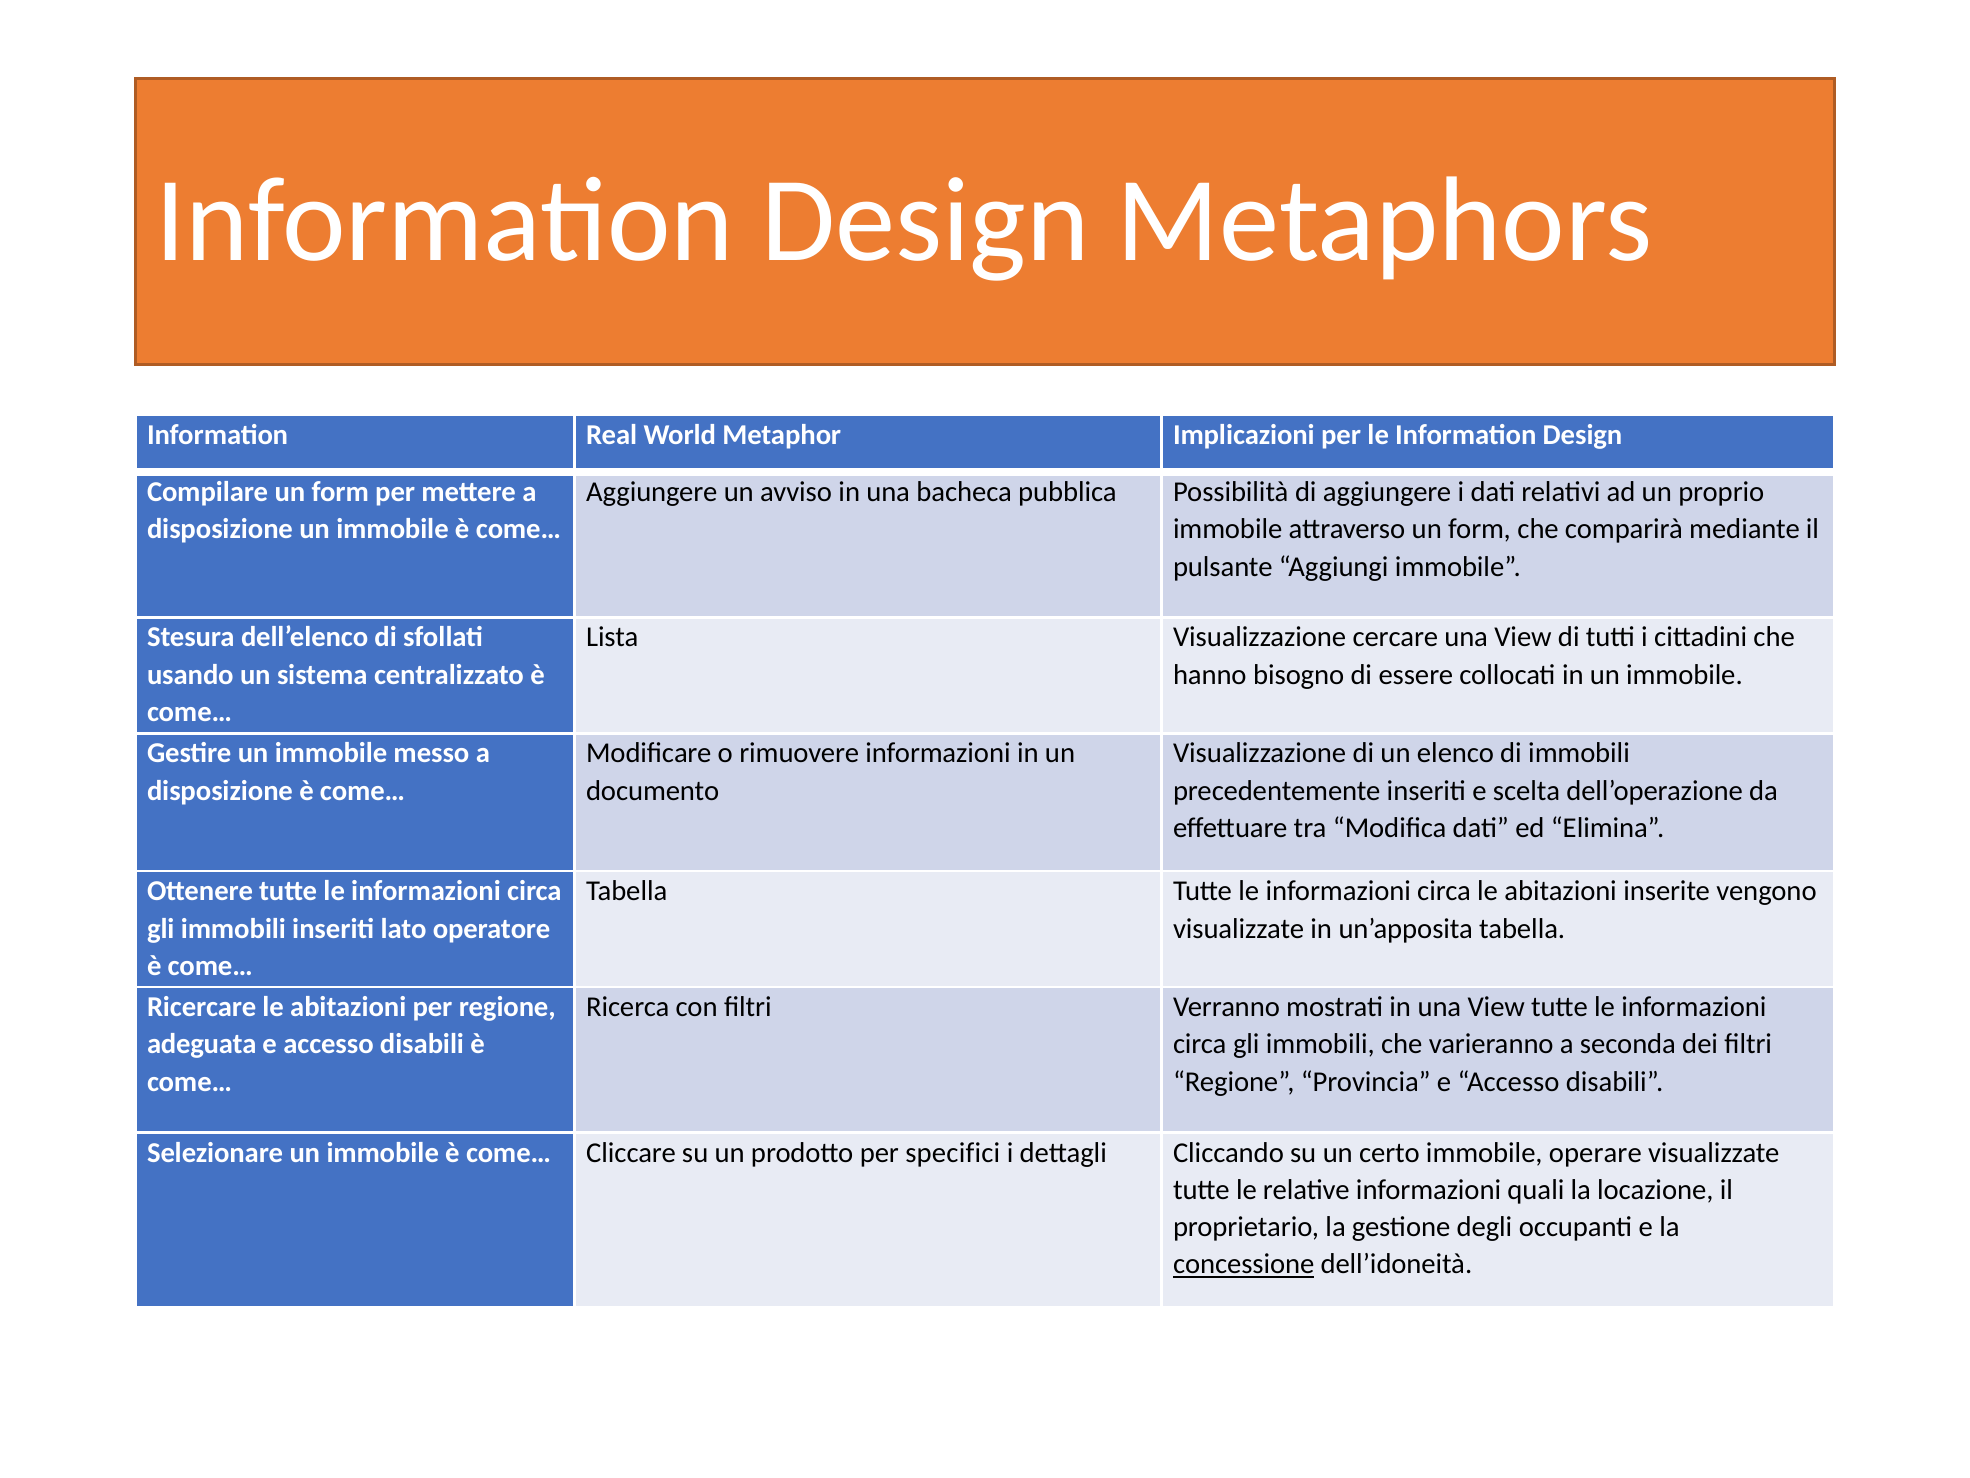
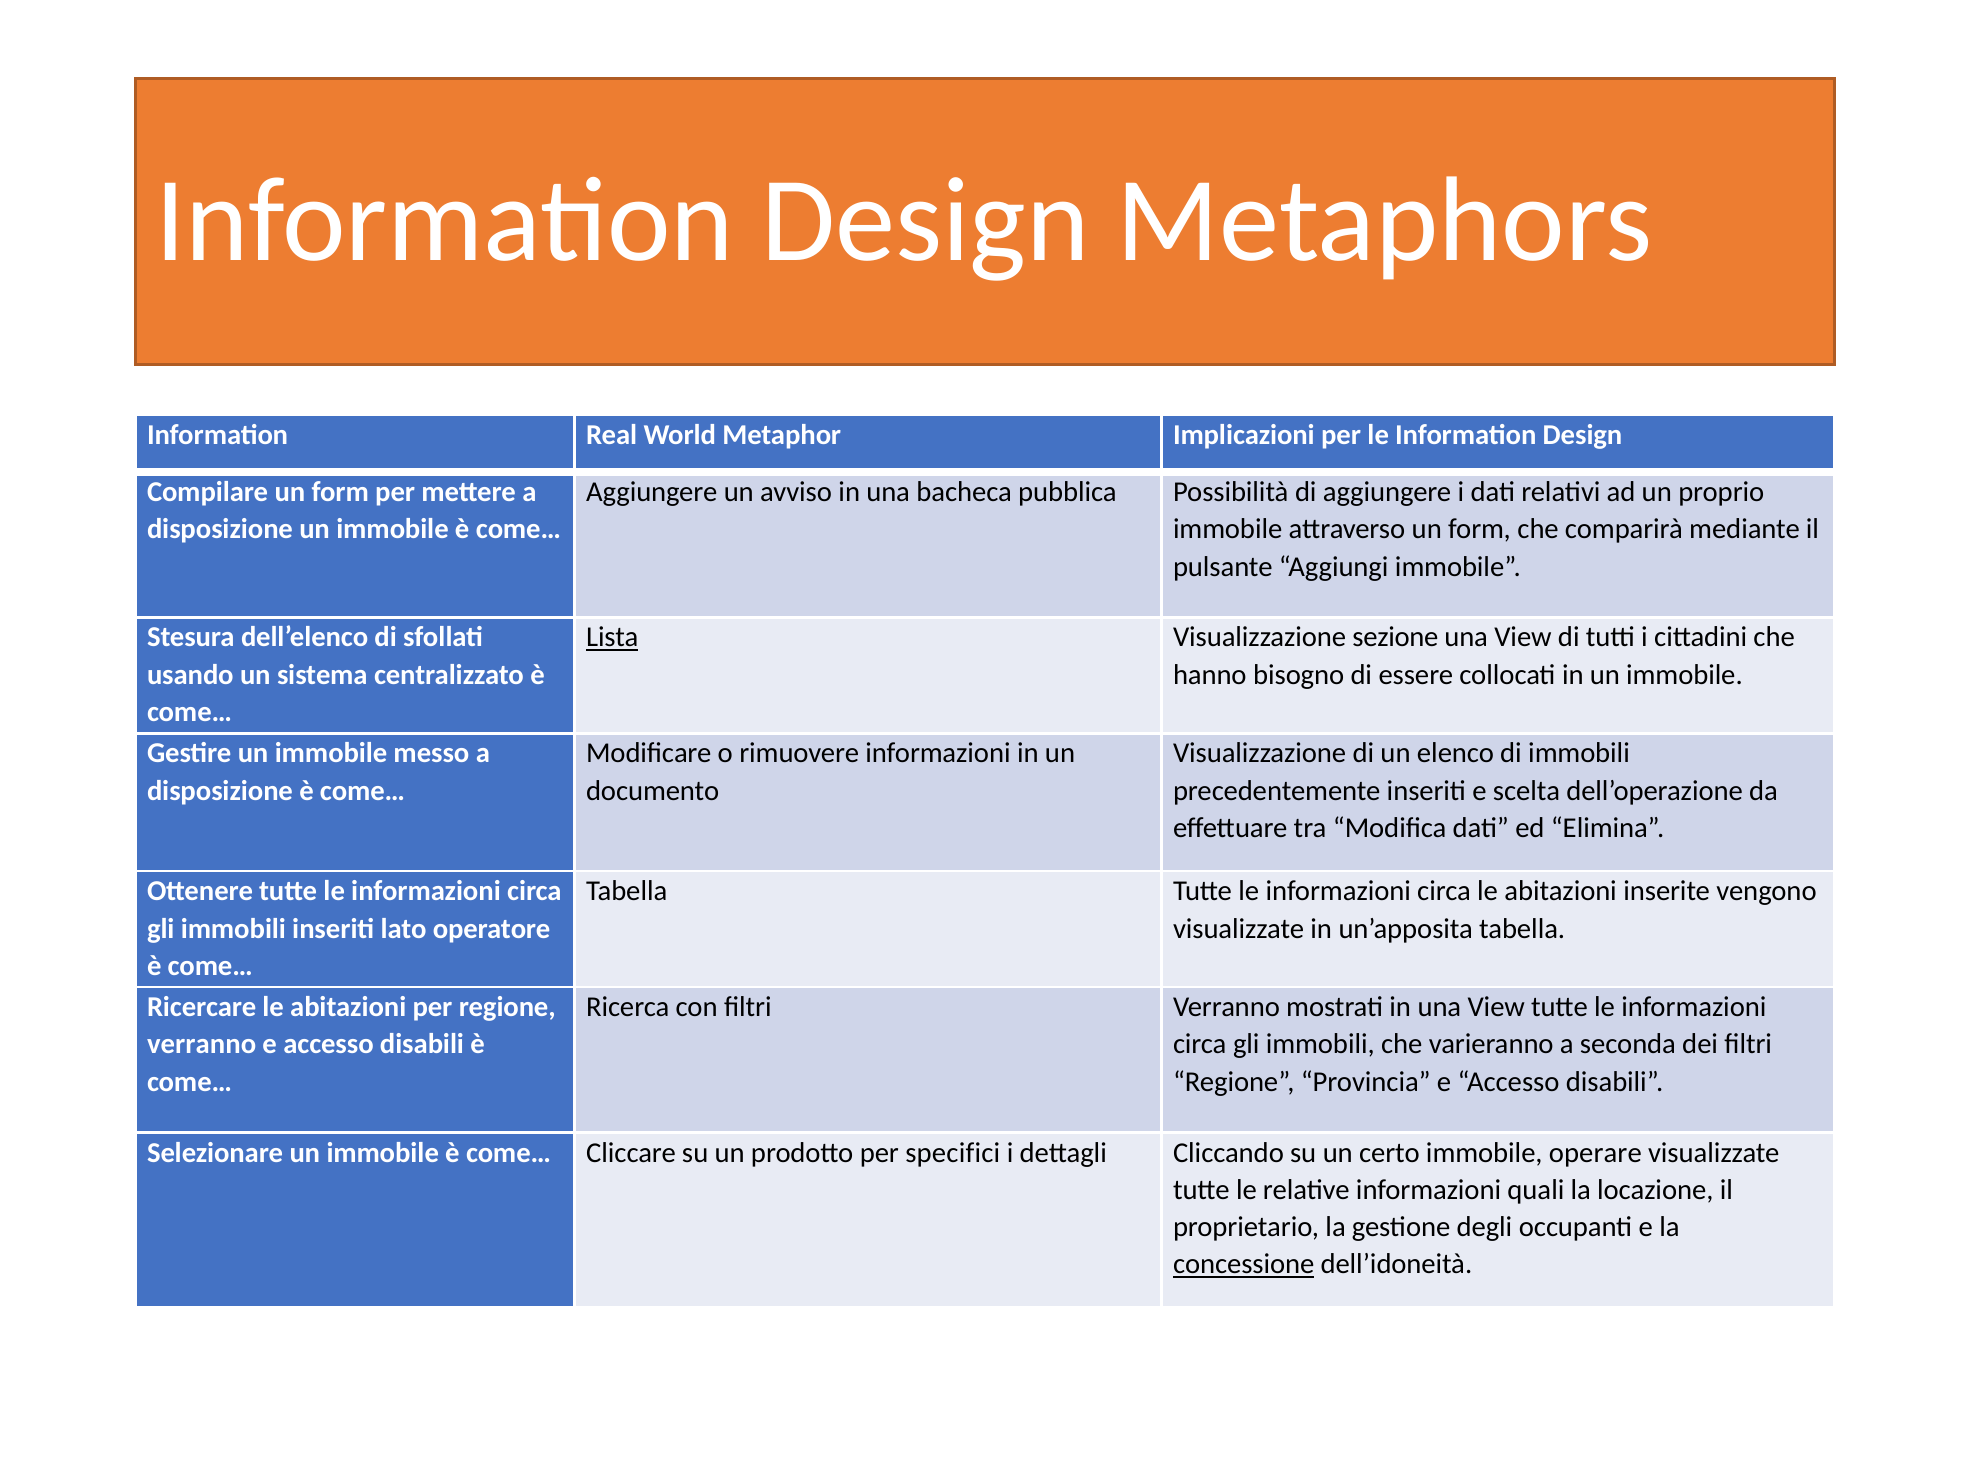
Lista underline: none -> present (612, 637)
cercare: cercare -> sezione (1395, 637)
adeguata: adeguata -> verranno (202, 1044)
